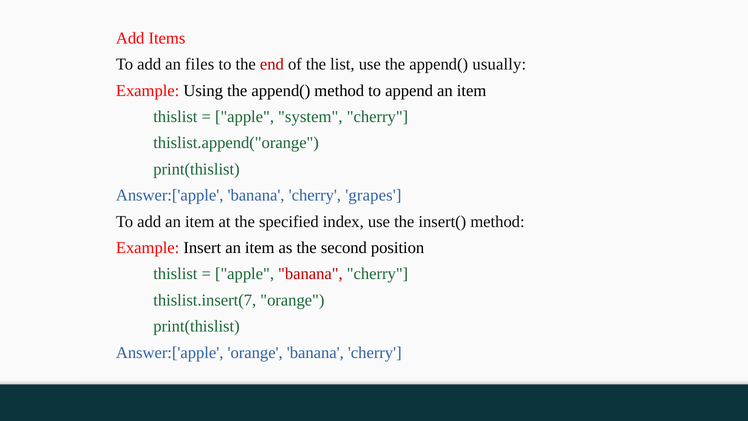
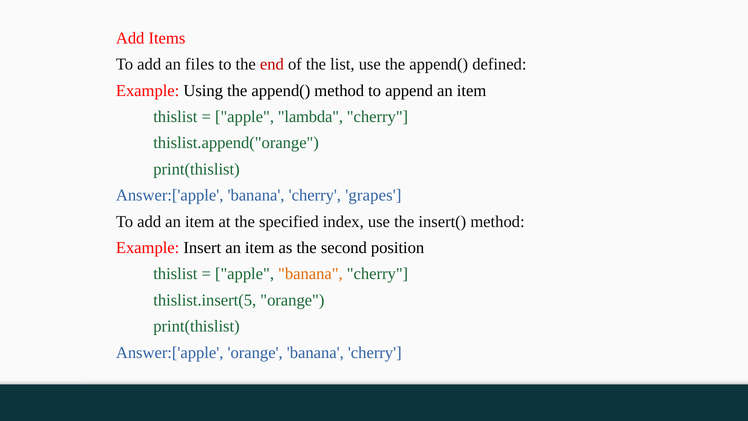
usually: usually -> defined (499, 64)
system: system -> lambda (310, 117)
banana colour: red -> orange (310, 274)
thislist.insert(7: thislist.insert(7 -> thislist.insert(5 (205, 300)
